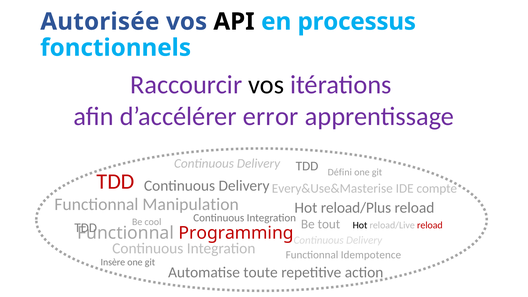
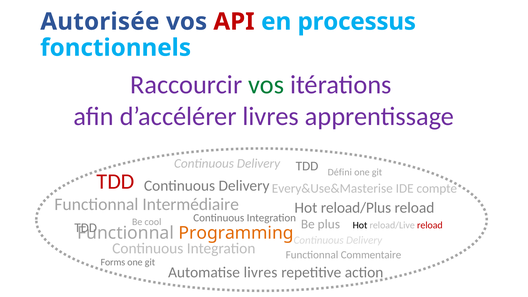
API colour: black -> red (234, 22)
vos colour: black -> green (266, 85)
d’accélérer error: error -> livres (271, 116)
Manipulation: Manipulation -> Intermédiaire (191, 204)
tout: tout -> plus (329, 224)
Programming colour: red -> orange (236, 233)
Idempotence: Idempotence -> Commentaire (371, 255)
Insère: Insère -> Forms (113, 262)
Automatise toute: toute -> livres (260, 272)
